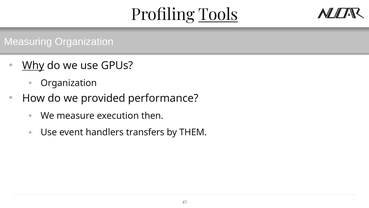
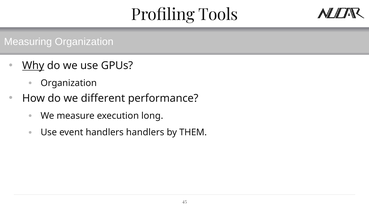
Tools underline: present -> none (218, 15)
provided: provided -> different (103, 98)
then: then -> long (152, 115)
handlers transfers: transfers -> handlers (145, 132)
